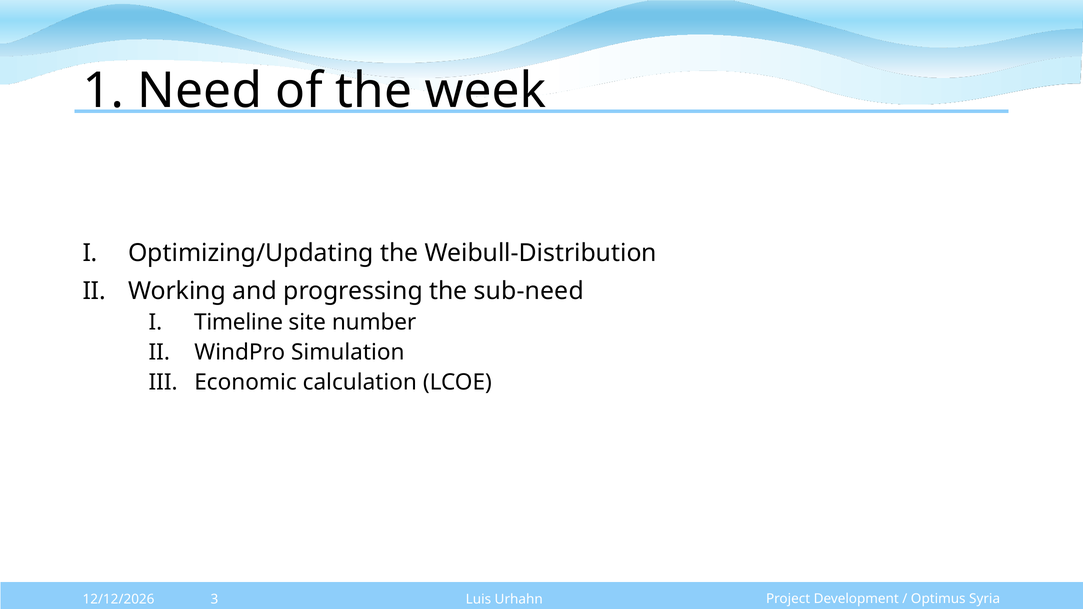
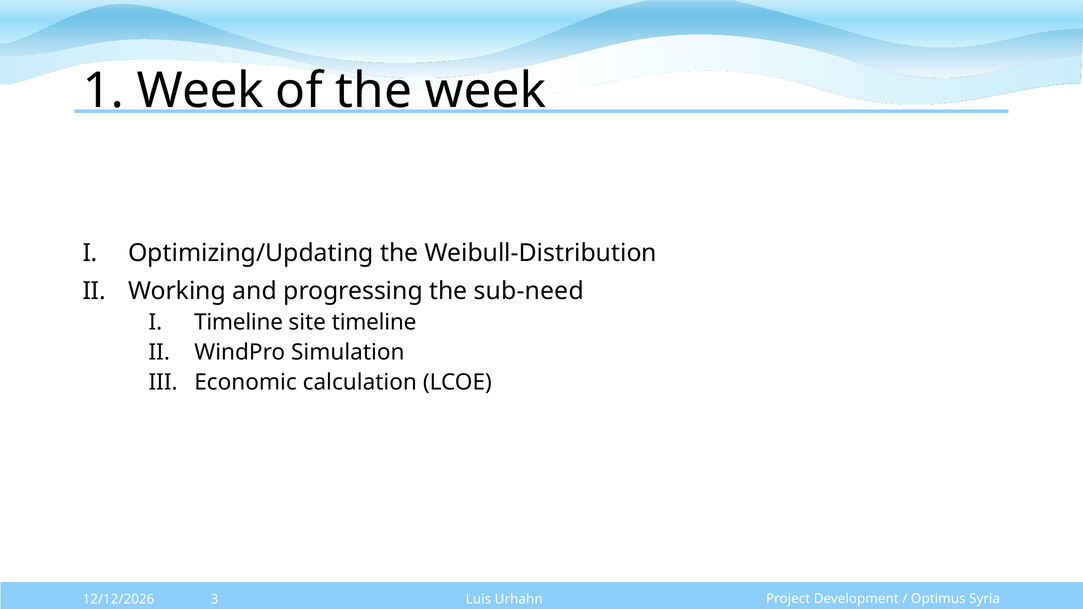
1 Need: Need -> Week (200, 91)
site number: number -> timeline (374, 322)
